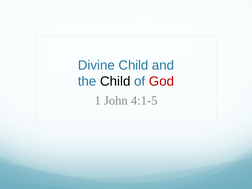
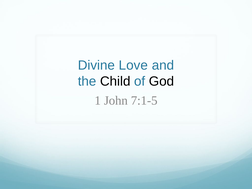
Divine Child: Child -> Love (133, 65)
God colour: red -> black (161, 81)
4:1-5: 4:1-5 -> 7:1-5 (144, 101)
